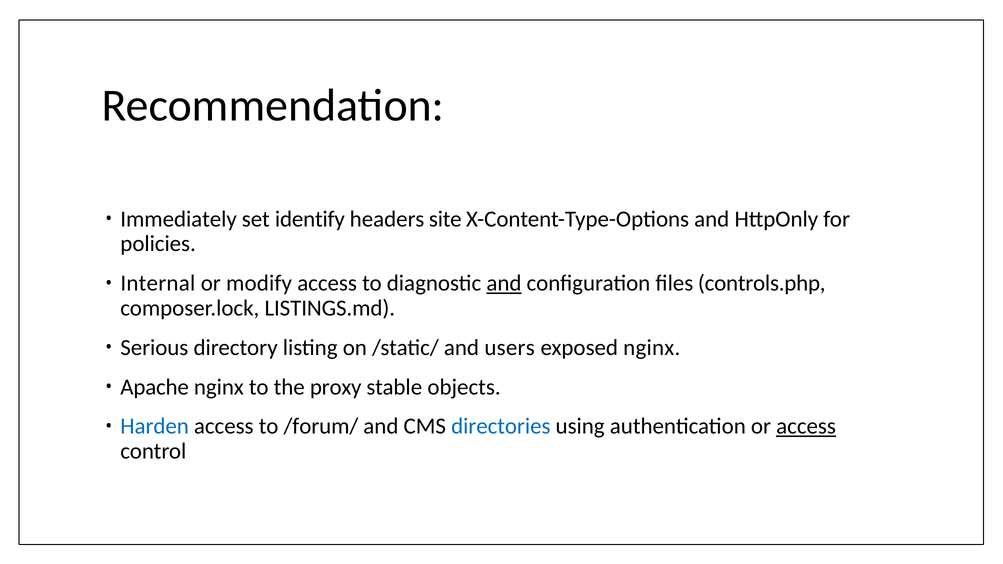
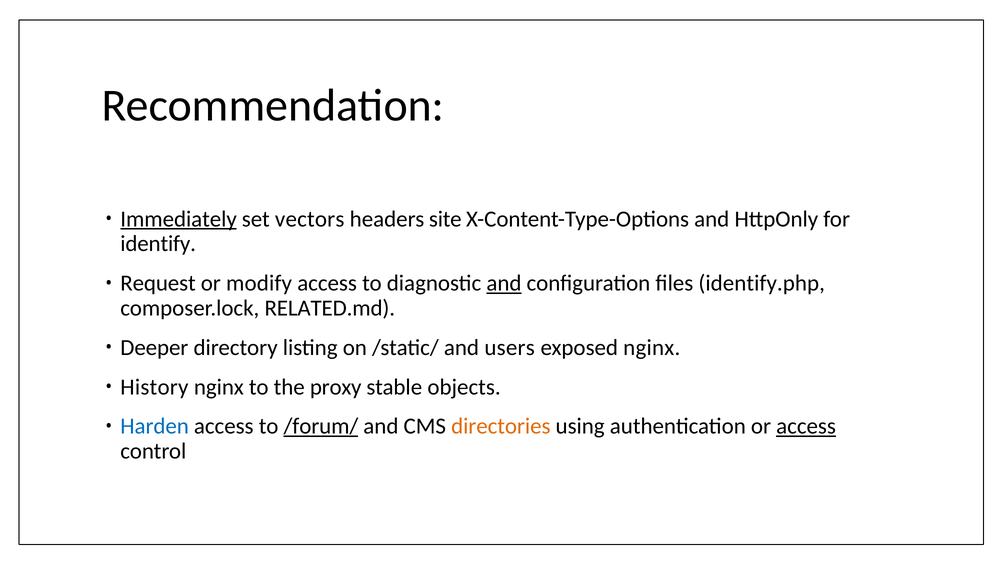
Immediately underline: none -> present (179, 219)
identify: identify -> vectors (310, 219)
policies: policies -> identify (158, 244)
Internal: Internal -> Request (158, 283)
controls.php: controls.php -> identify.php (762, 283)
LISTINGS.md: LISTINGS.md -> RELATED.md (330, 308)
Serious: Serious -> Deeper (154, 348)
Apache: Apache -> History (154, 387)
/forum/ underline: none -> present (321, 426)
directories colour: blue -> orange (501, 426)
